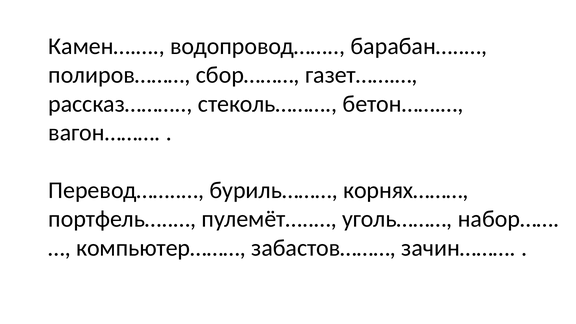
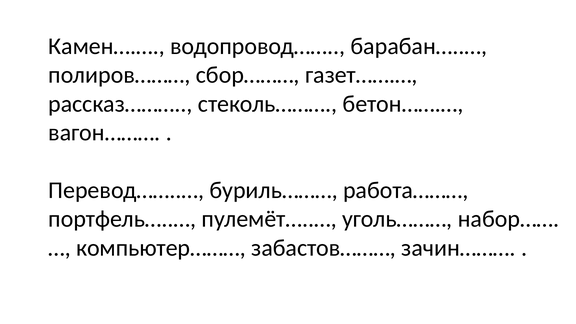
корнях………: корнях……… -> работа……… (406, 190)
